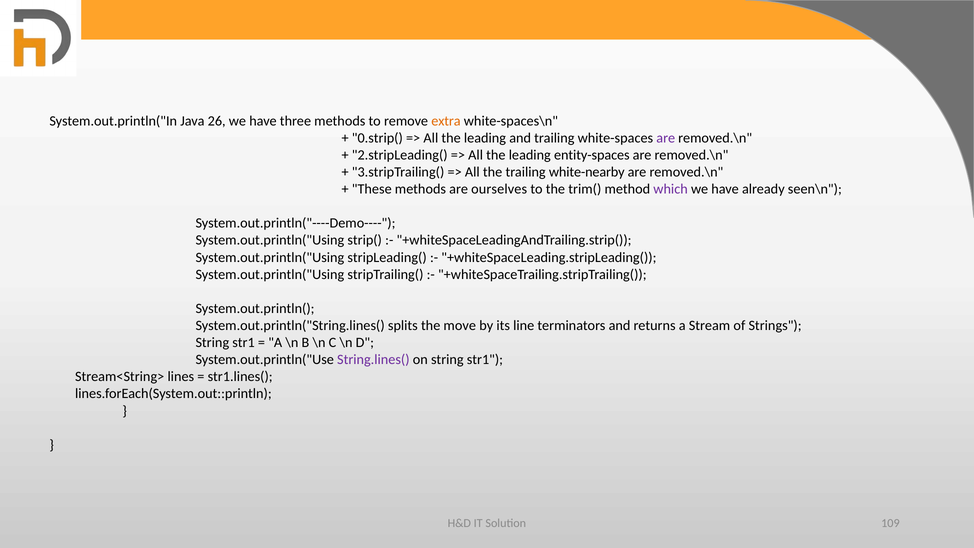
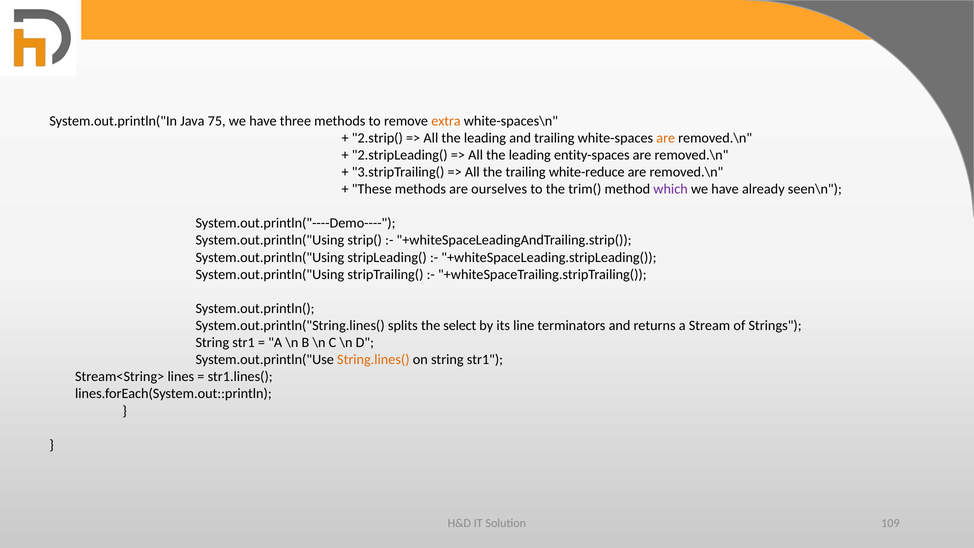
26: 26 -> 75 (217, 121)
0.strip(: 0.strip( -> 2.strip( (377, 138)
are colour: purple -> orange (666, 138)
white-nearby: white-nearby -> white-reduce (587, 172)
move: move -> select (460, 325)
String.lines( colour: purple -> orange (373, 360)
